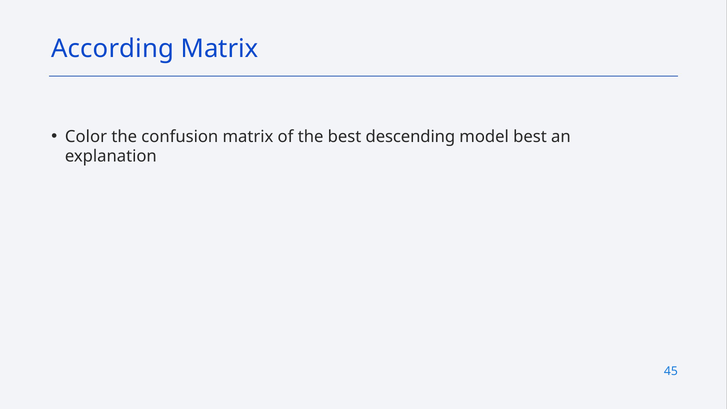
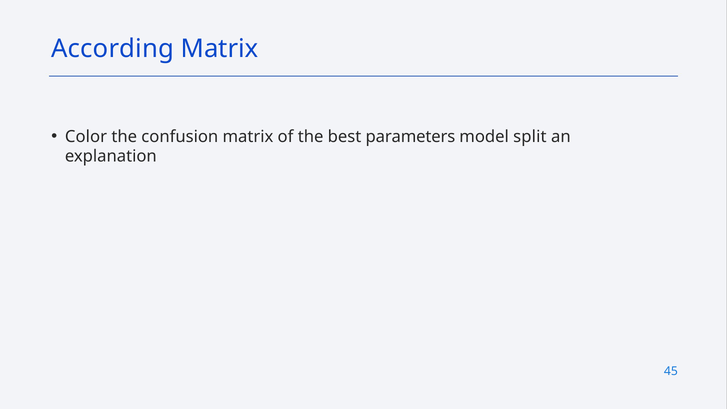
descending: descending -> parameters (410, 137)
model best: best -> split (530, 137)
